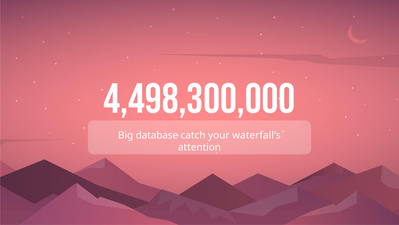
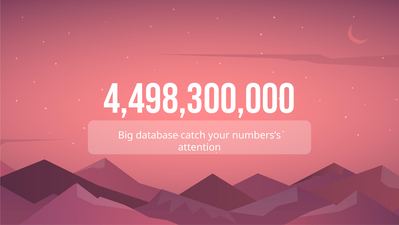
waterfall’s: waterfall’s -> numbers’s (256, 135)
